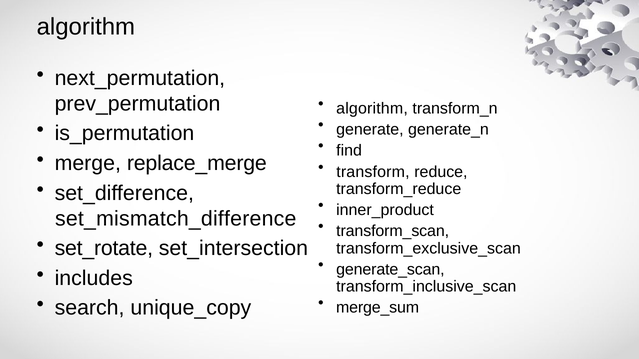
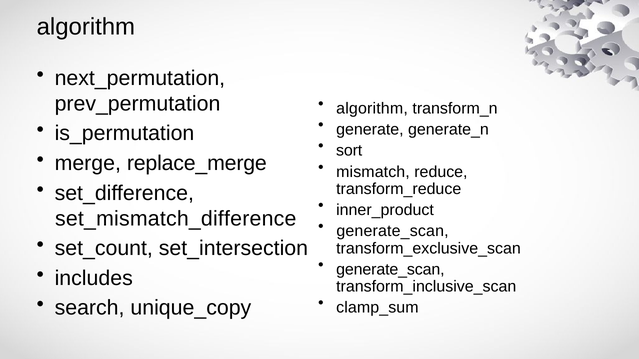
find: find -> sort (349, 151)
transform: transform -> mismatch (373, 172)
transform_scan: transform_scan -> generate_scan (393, 231)
set_rotate: set_rotate -> set_count (104, 249)
merge_sum: merge_sum -> clamp_sum (377, 308)
